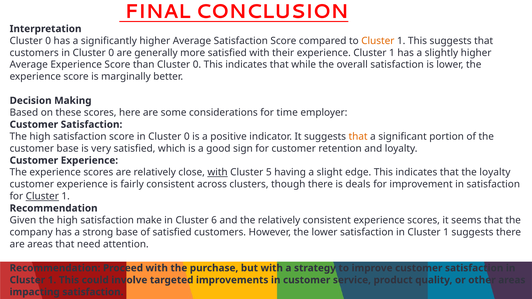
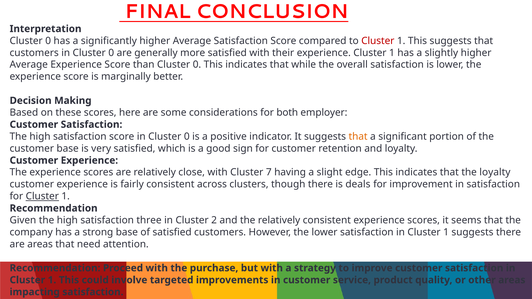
Cluster colour: orange -> red (378, 41)
time: time -> both (287, 113)
with underline: present -> none (218, 172)
5: 5 -> 7 (269, 172)
make: make -> three (149, 220)
6: 6 -> 2 (214, 220)
